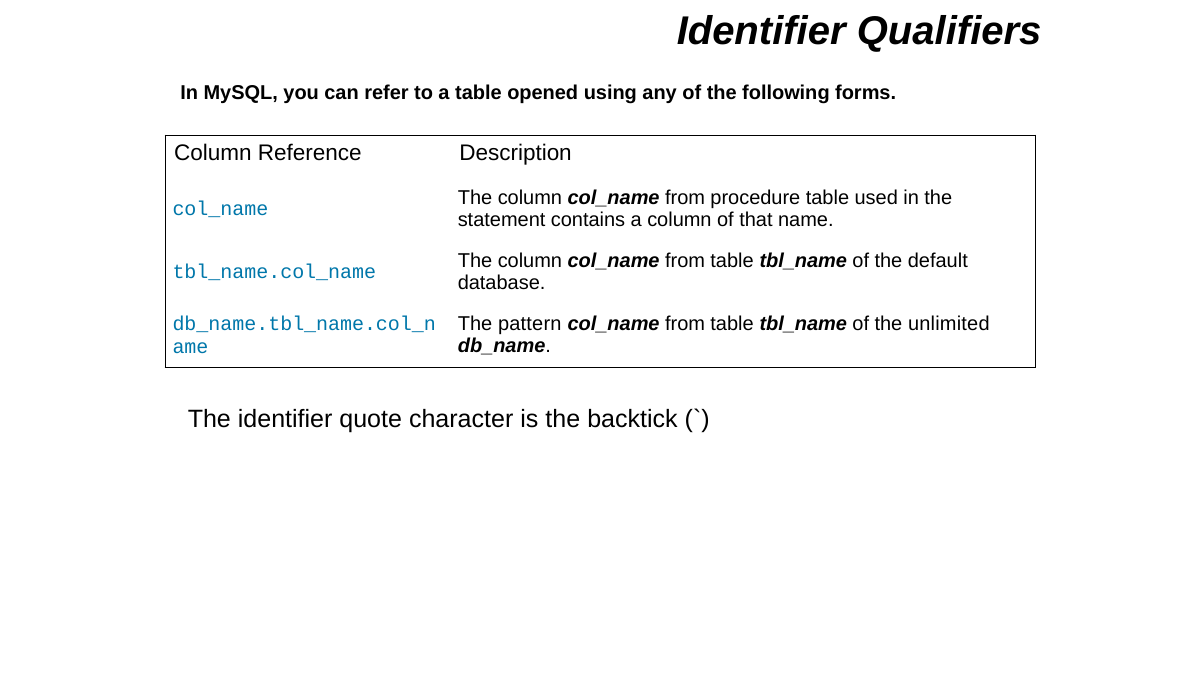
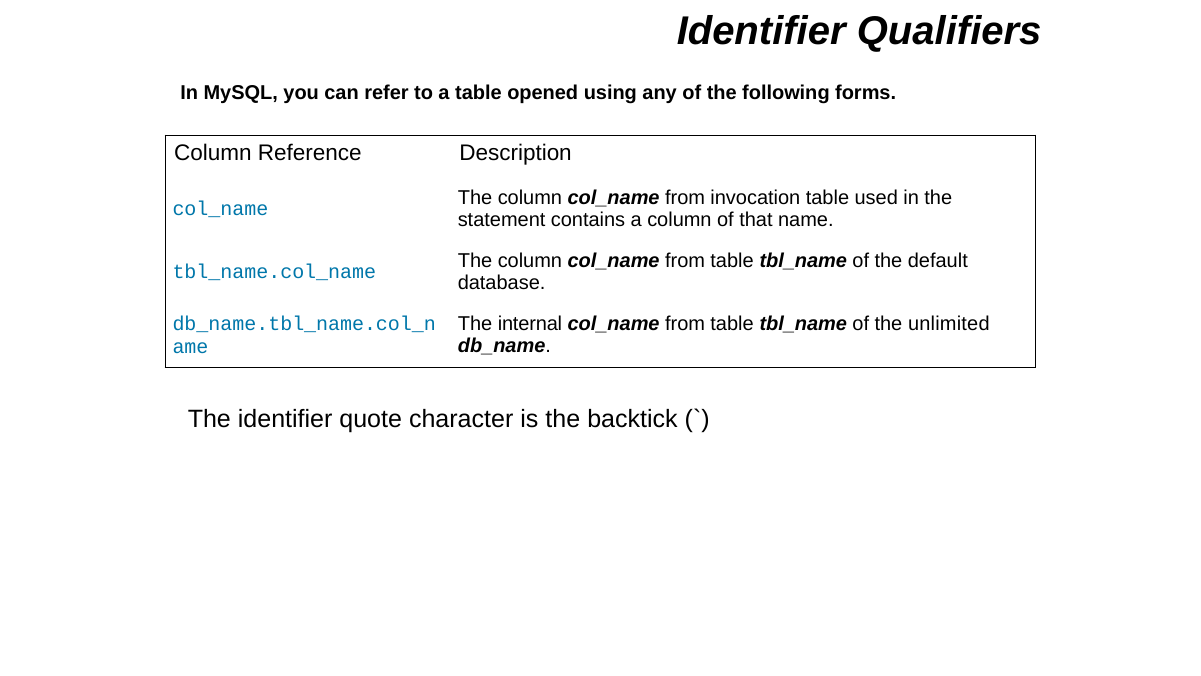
procedure: procedure -> invocation (755, 198)
pattern: pattern -> internal (530, 324)
